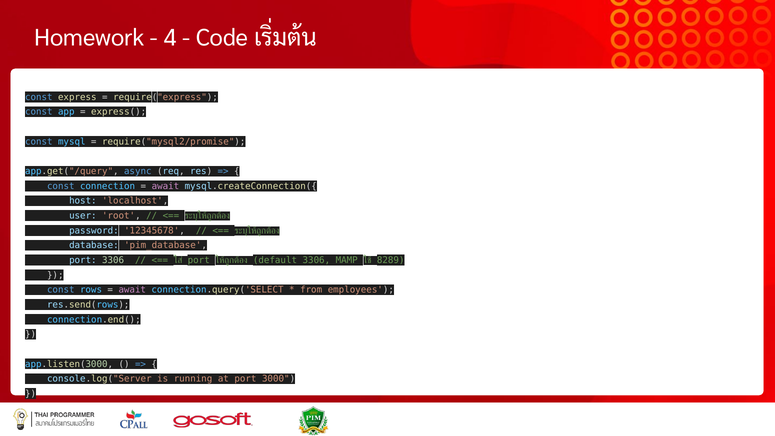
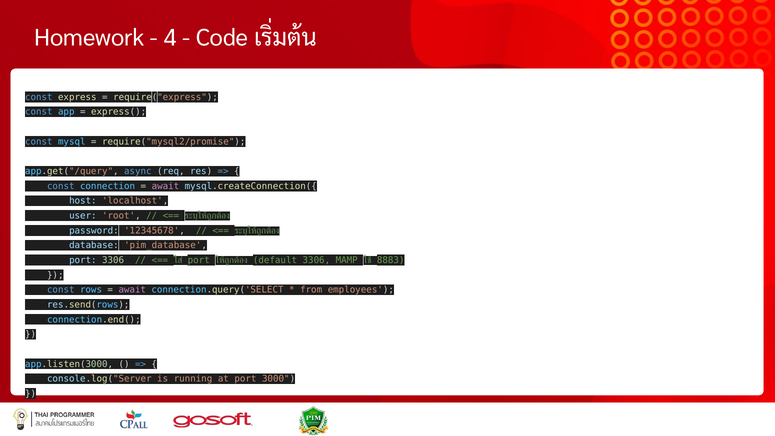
8289: 8289 -> 8883 (391, 260)
